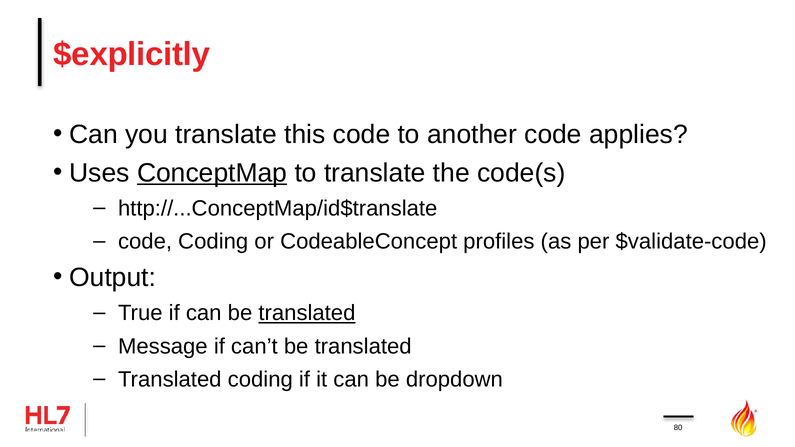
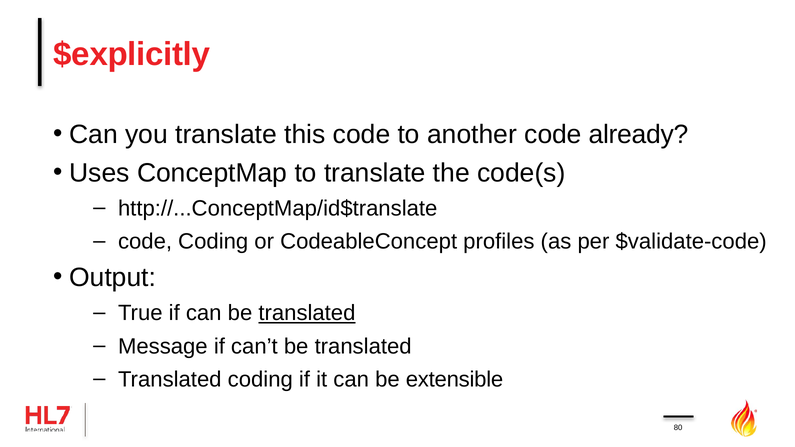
applies: applies -> already (639, 135)
ConceptMap underline: present -> none (212, 173)
dropdown: dropdown -> extensible (455, 380)
